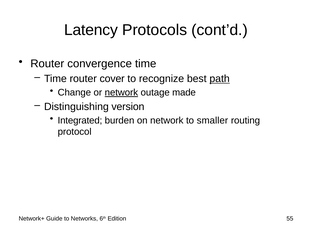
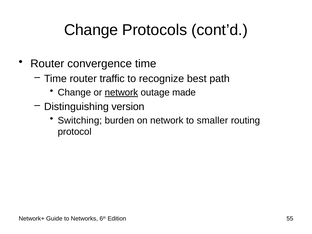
Latency: Latency -> Change (91, 30)
cover: cover -> traffic (112, 79)
path underline: present -> none (220, 79)
Integrated: Integrated -> Switching (80, 120)
